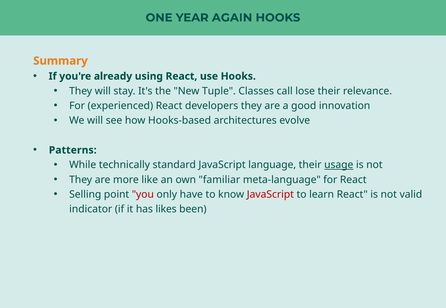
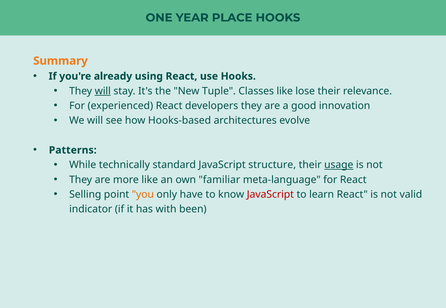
AGAIN: AGAIN -> PLACE (232, 18)
will underline: none -> present (103, 91)
Classes call: call -> like (285, 91)
language: language -> structure (272, 165)
you colour: red -> orange (143, 195)
likes: likes -> with (166, 210)
